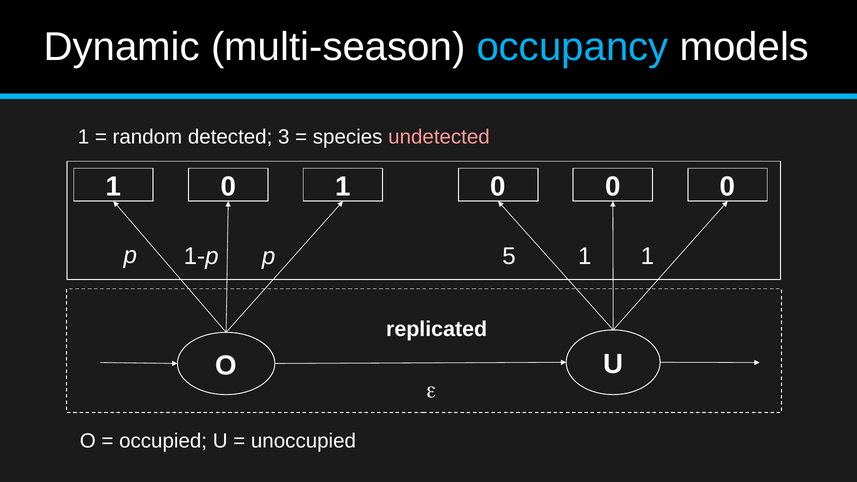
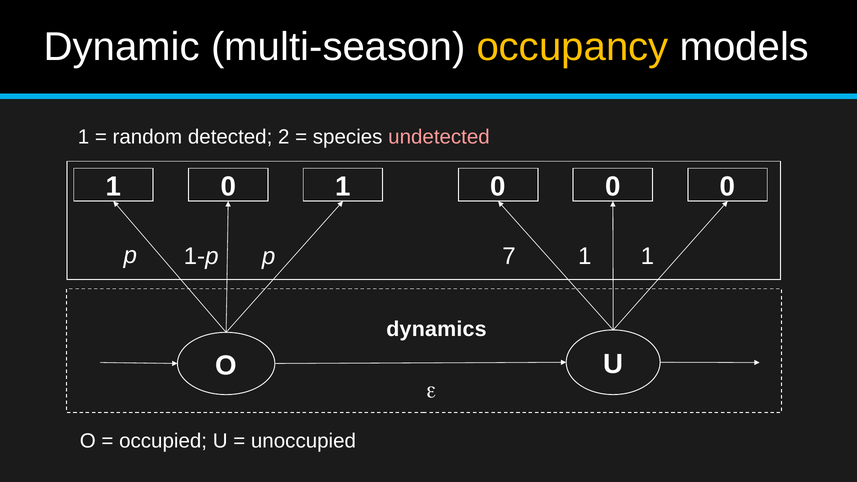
occupancy colour: light blue -> yellow (573, 47)
3: 3 -> 2 (284, 137)
5: 5 -> 7 (509, 257)
replicated: replicated -> dynamics (436, 329)
